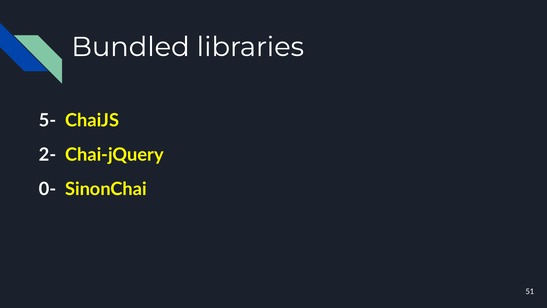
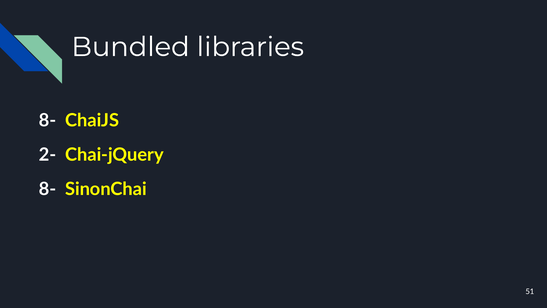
5-: 5- -> 8- (48, 120)
0-: 0- -> 8- (48, 189)
